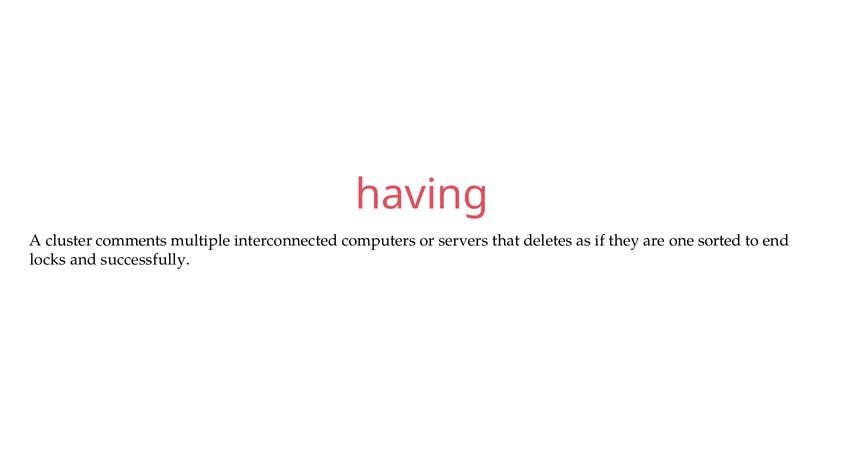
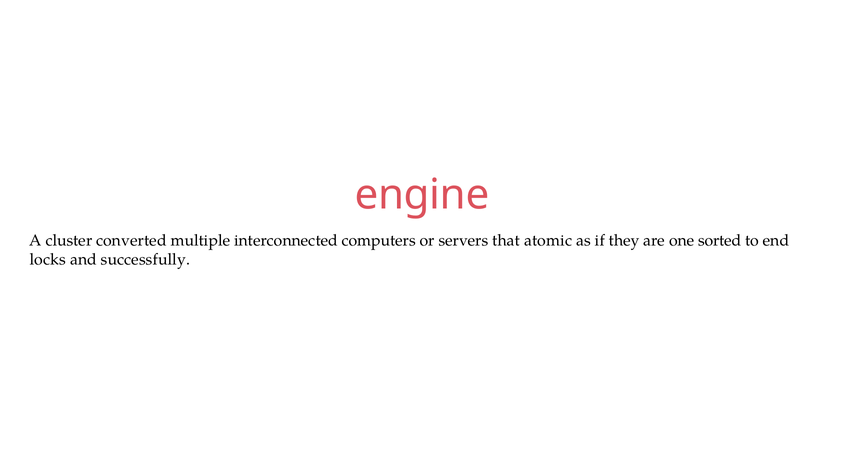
having: having -> engine (422, 195)
comments: comments -> converted (131, 241)
deletes: deletes -> atomic (548, 241)
